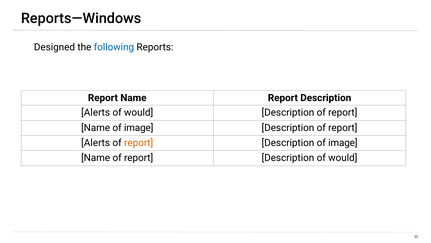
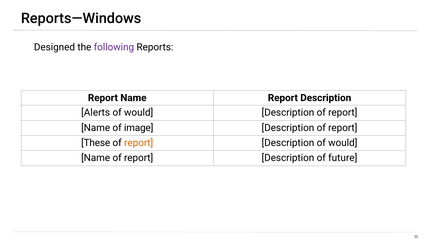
following colour: blue -> purple (114, 47)
Alerts: Alerts -> These (96, 143)
Description of image: image -> would (343, 143)
Description of would: would -> future (343, 158)
